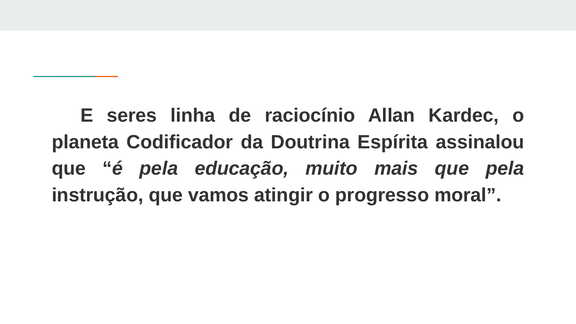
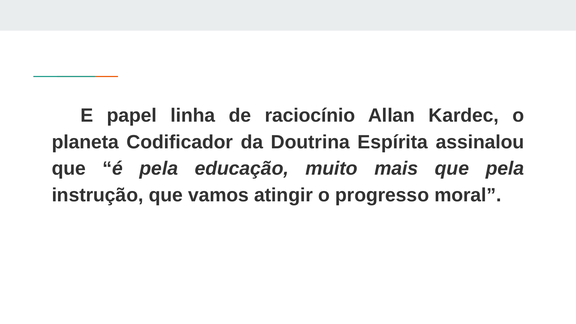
seres: seres -> papel (132, 116)
